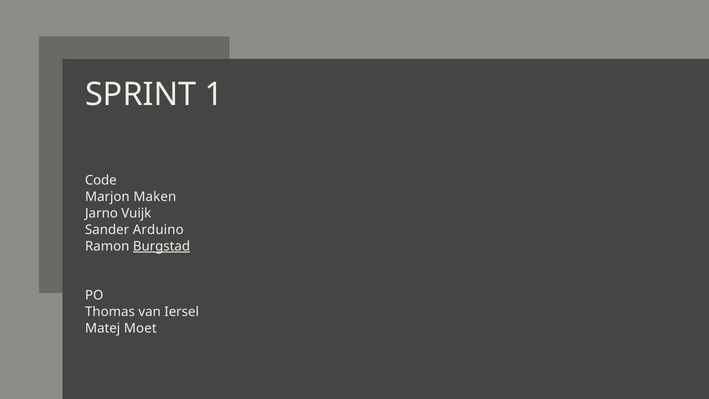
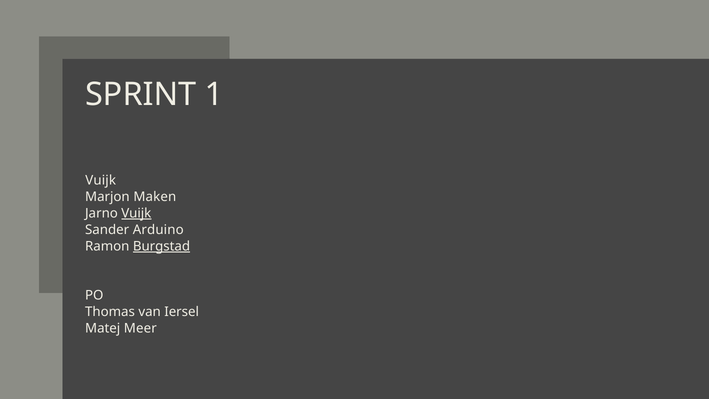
Code: Code -> Vuijk (101, 180)
Vuijk underline: none -> present (136, 213)
Moet: Moet -> Meer (140, 328)
